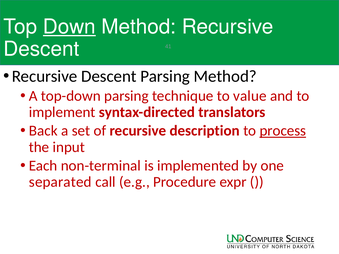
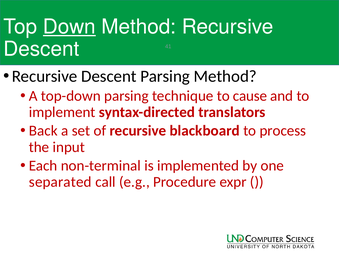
value: value -> cause (250, 96)
description: description -> blackboard (205, 131)
process underline: present -> none (283, 131)
